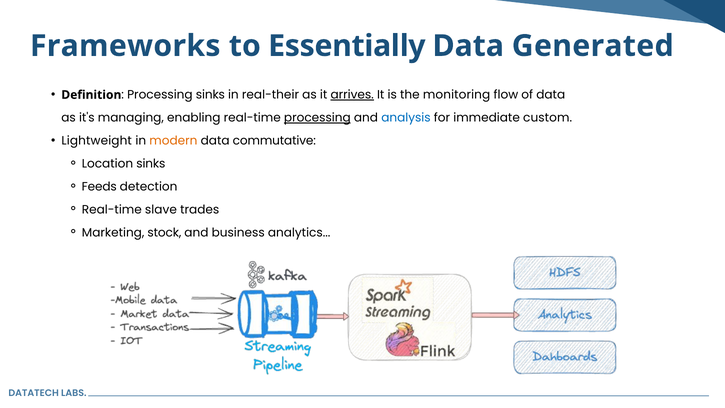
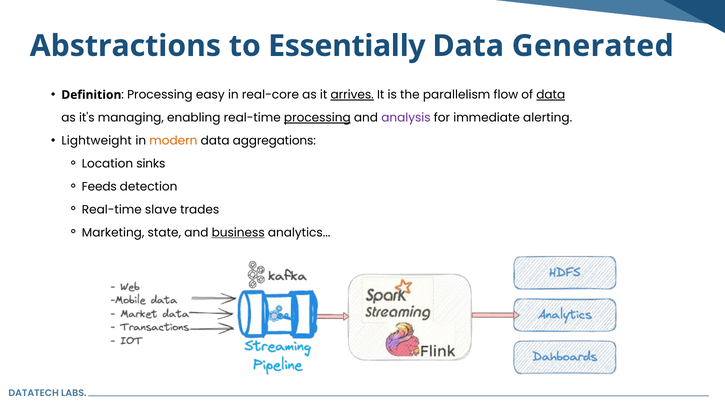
Frameworks: Frameworks -> Abstractions (125, 46)
Processing sinks: sinks -> easy (210, 95)
real-their: real-their -> real-core (270, 95)
monitoring: monitoring -> parallelism (457, 95)
data underline: none -> present (551, 95)
analysis colour: blue -> purple (406, 118)
custom: custom -> alerting (548, 118)
commutative: commutative -> aggregations (274, 141)
stock: stock -> state (164, 233)
business underline: none -> present (238, 233)
